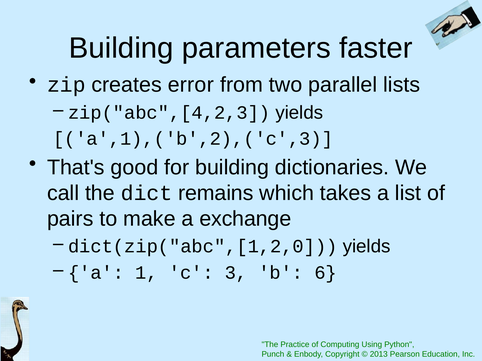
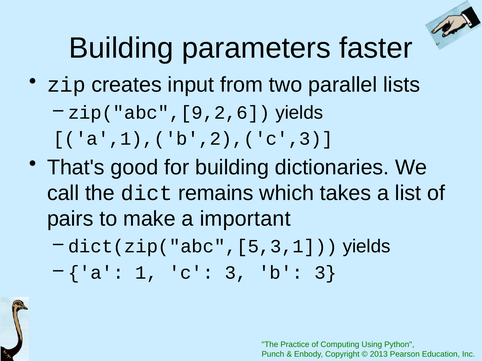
error: error -> input (191, 85)
zip("abc",[4,2,3: zip("abc",[4,2,3 -> zip("abc",[9,2,6 (169, 113)
exchange: exchange -> important (245, 219)
dict(zip("abc",[1,2,0: dict(zip("abc",[1,2,0 -> dict(zip("abc",[5,3,1 (203, 247)
b 6: 6 -> 3 (326, 273)
